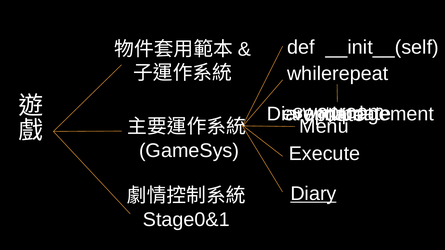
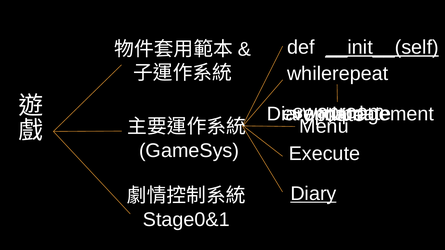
__init__(self underline: none -> present (382, 48)
